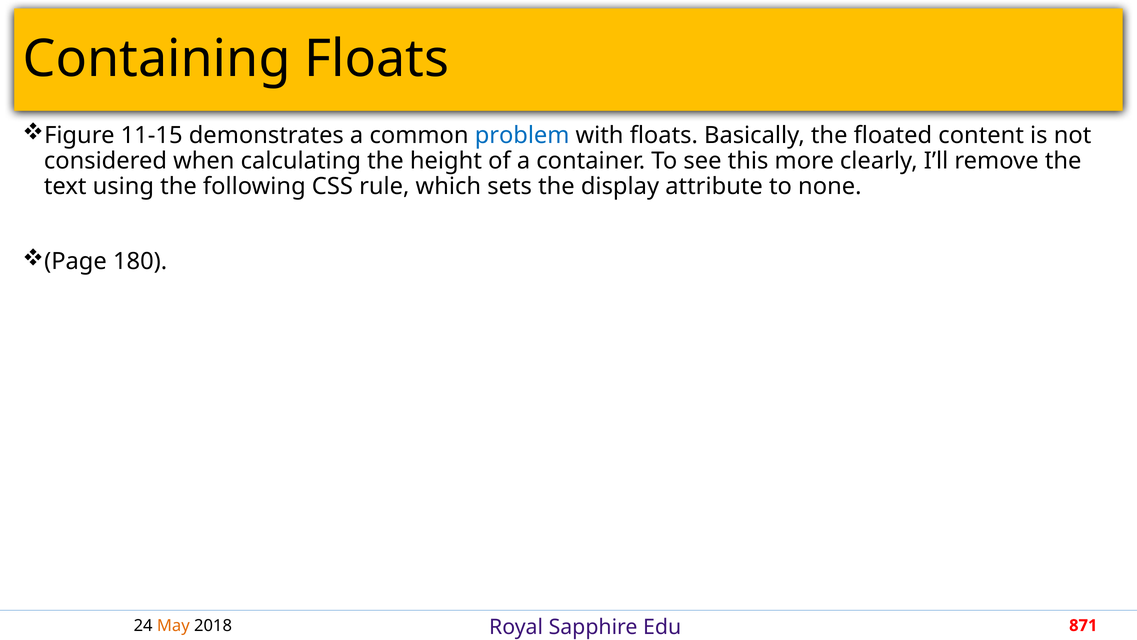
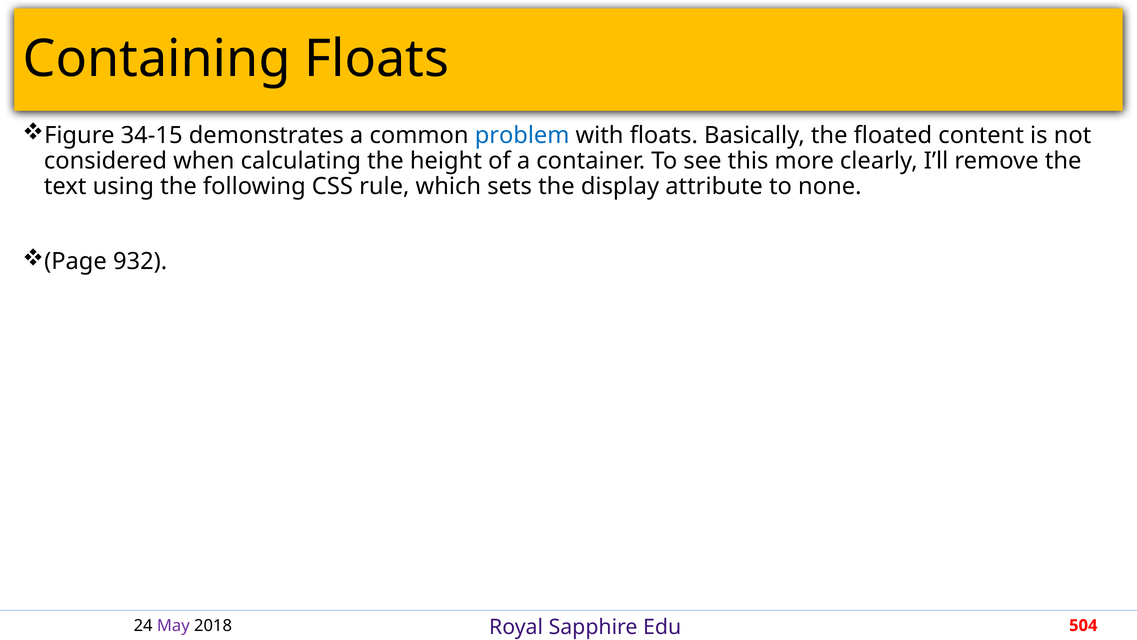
11-15: 11-15 -> 34-15 (152, 135)
180: 180 -> 932 (140, 261)
May colour: orange -> purple (173, 625)
871: 871 -> 504 (1083, 625)
